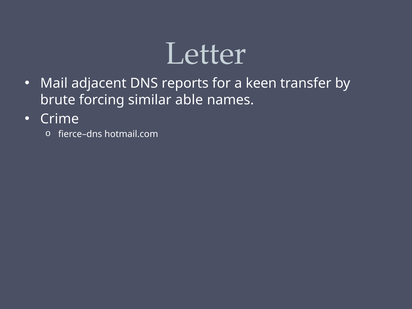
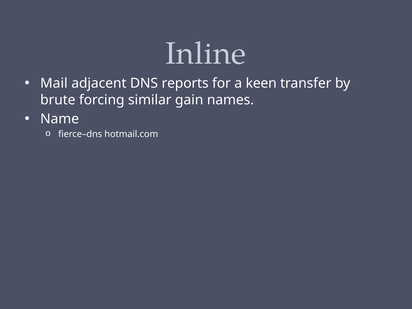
Letter: Letter -> Inline (206, 54)
able: able -> gain (189, 100)
Crime: Crime -> Name (60, 119)
